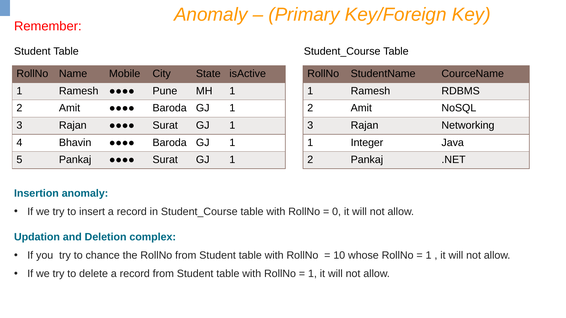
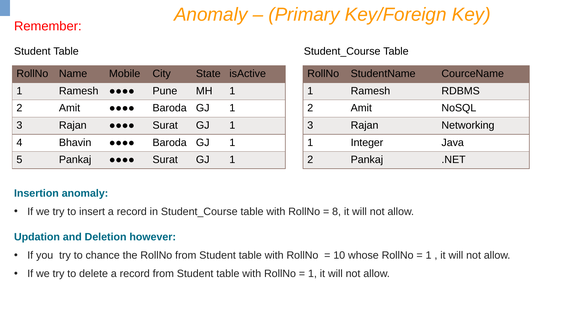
0: 0 -> 8 (337, 212)
complex: complex -> however (153, 237)
